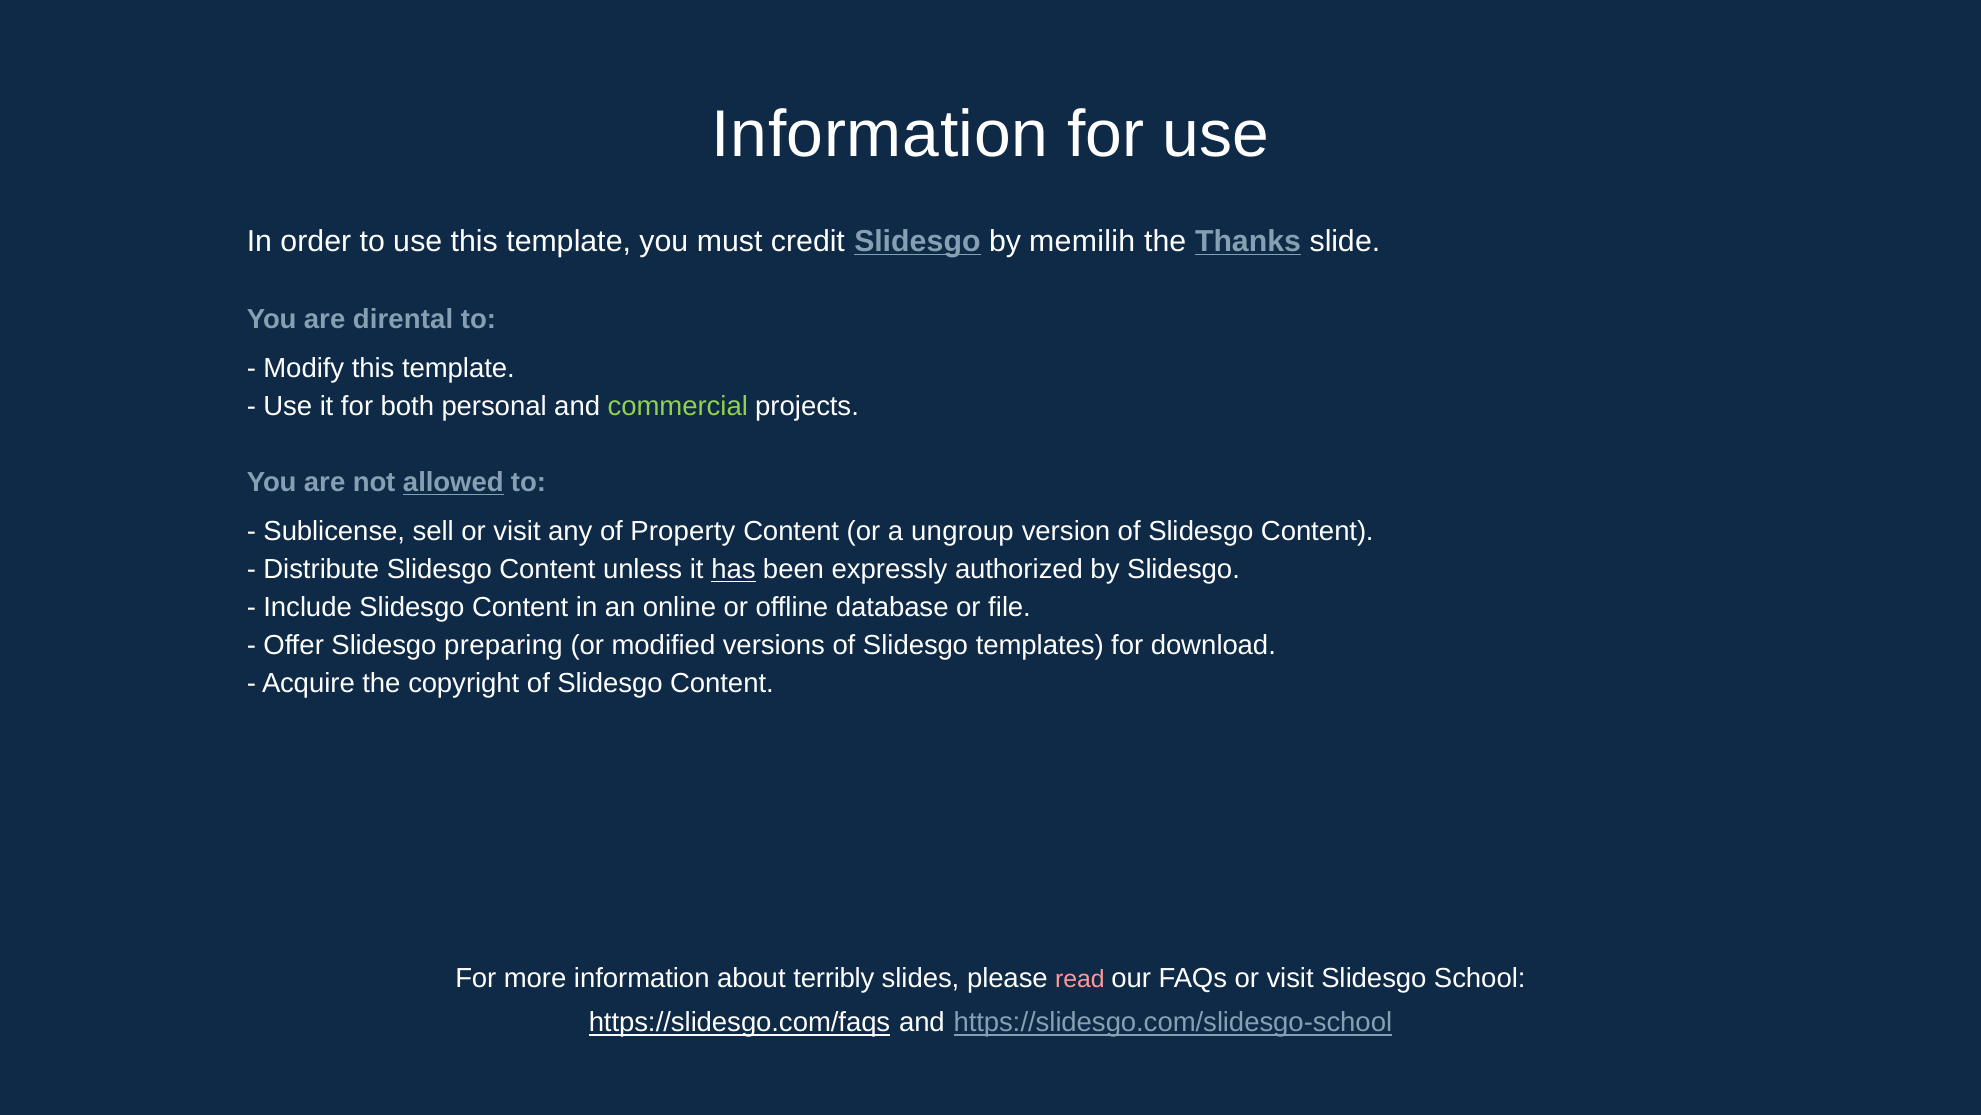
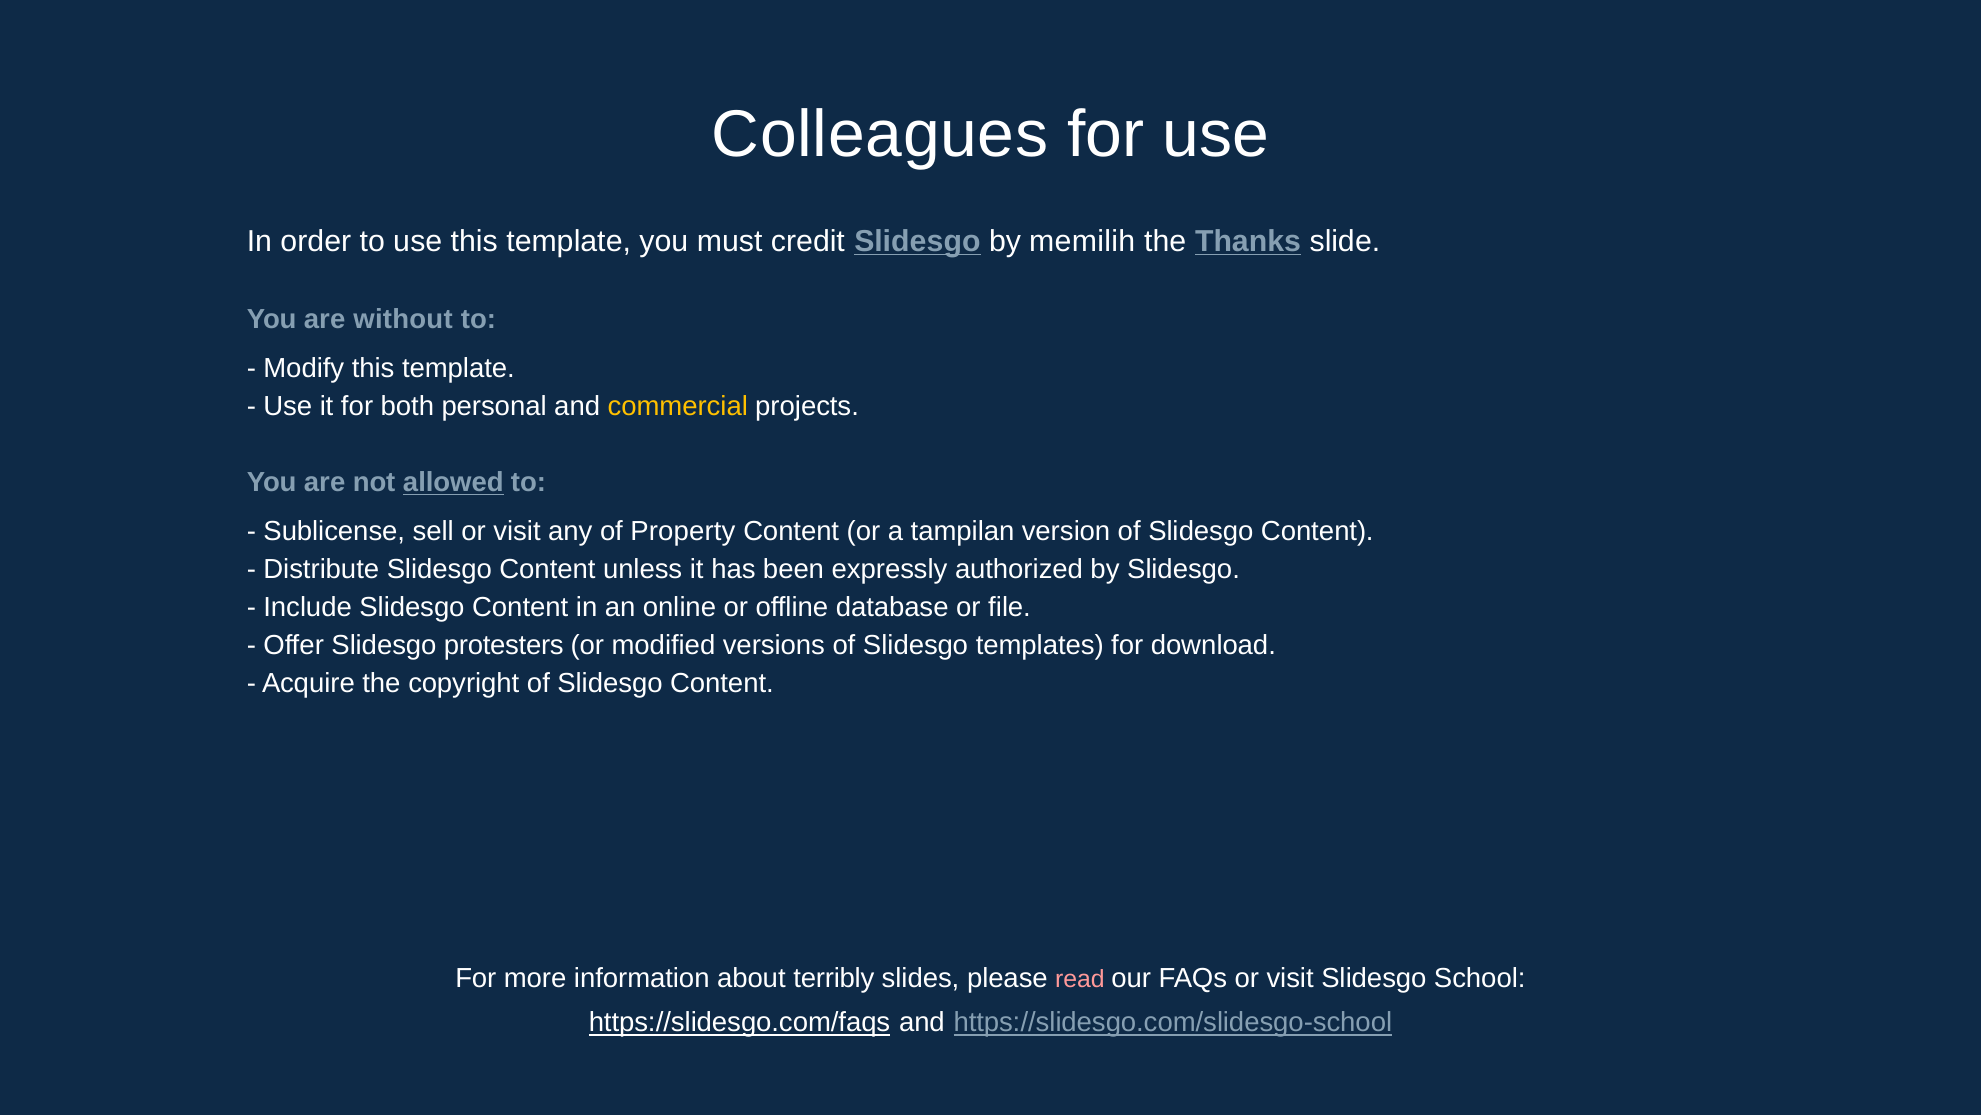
Information: Information -> Colleagues (880, 134)
dirental: dirental -> without (403, 319)
commercial colour: light green -> yellow (678, 406)
ungroup: ungroup -> tampilan (963, 531)
has underline: present -> none (733, 569)
preparing: preparing -> protesters (504, 645)
